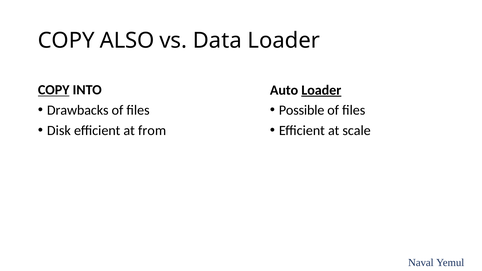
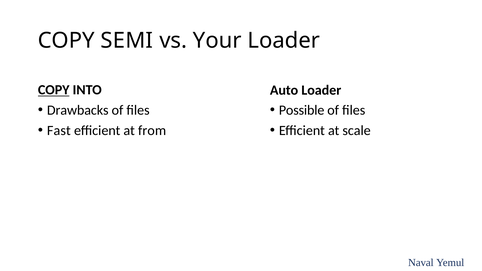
ALSO: ALSO -> SEMI (127, 41)
Data: Data -> Your (217, 41)
Loader underline: present -> none (321, 90)
Disk: Disk -> Fast (59, 130)
